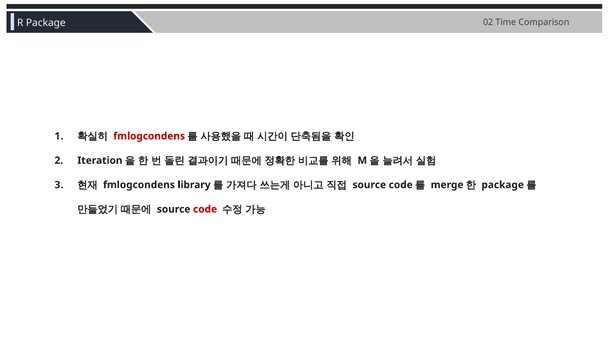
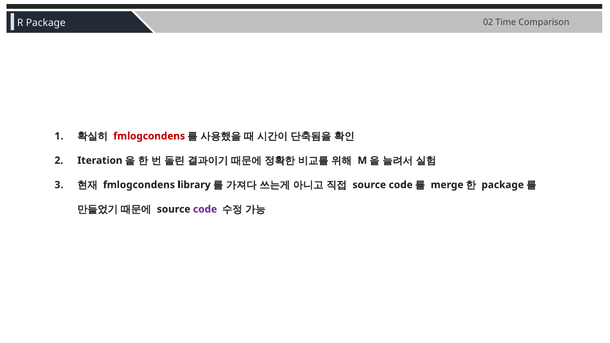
code colour: red -> purple (205, 209)
